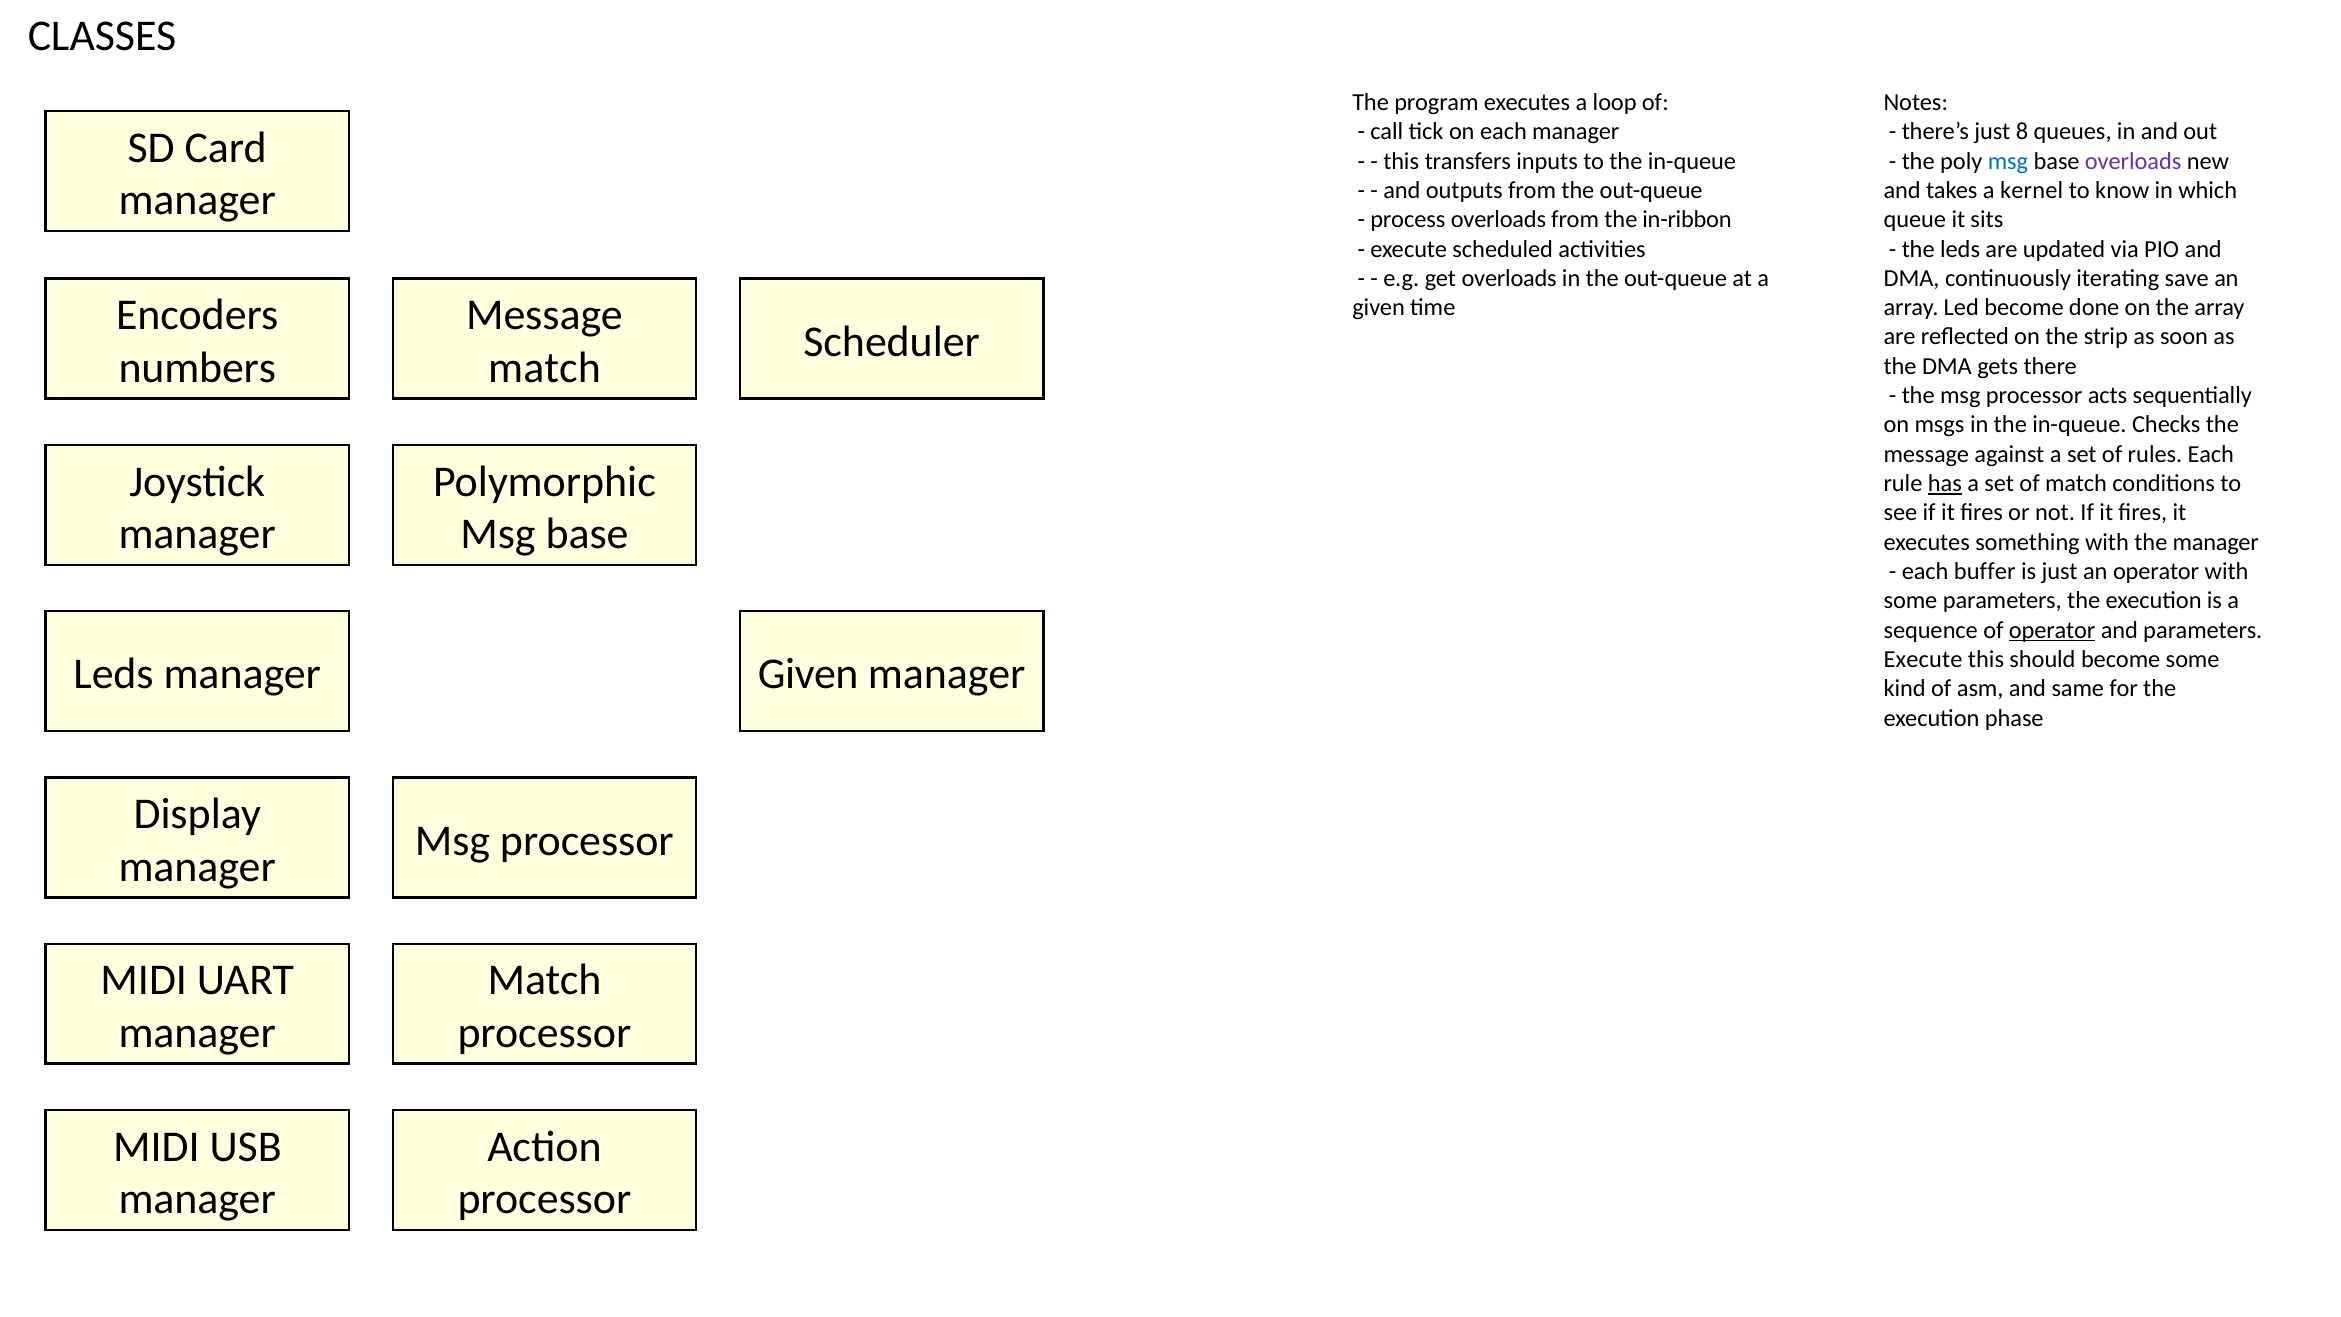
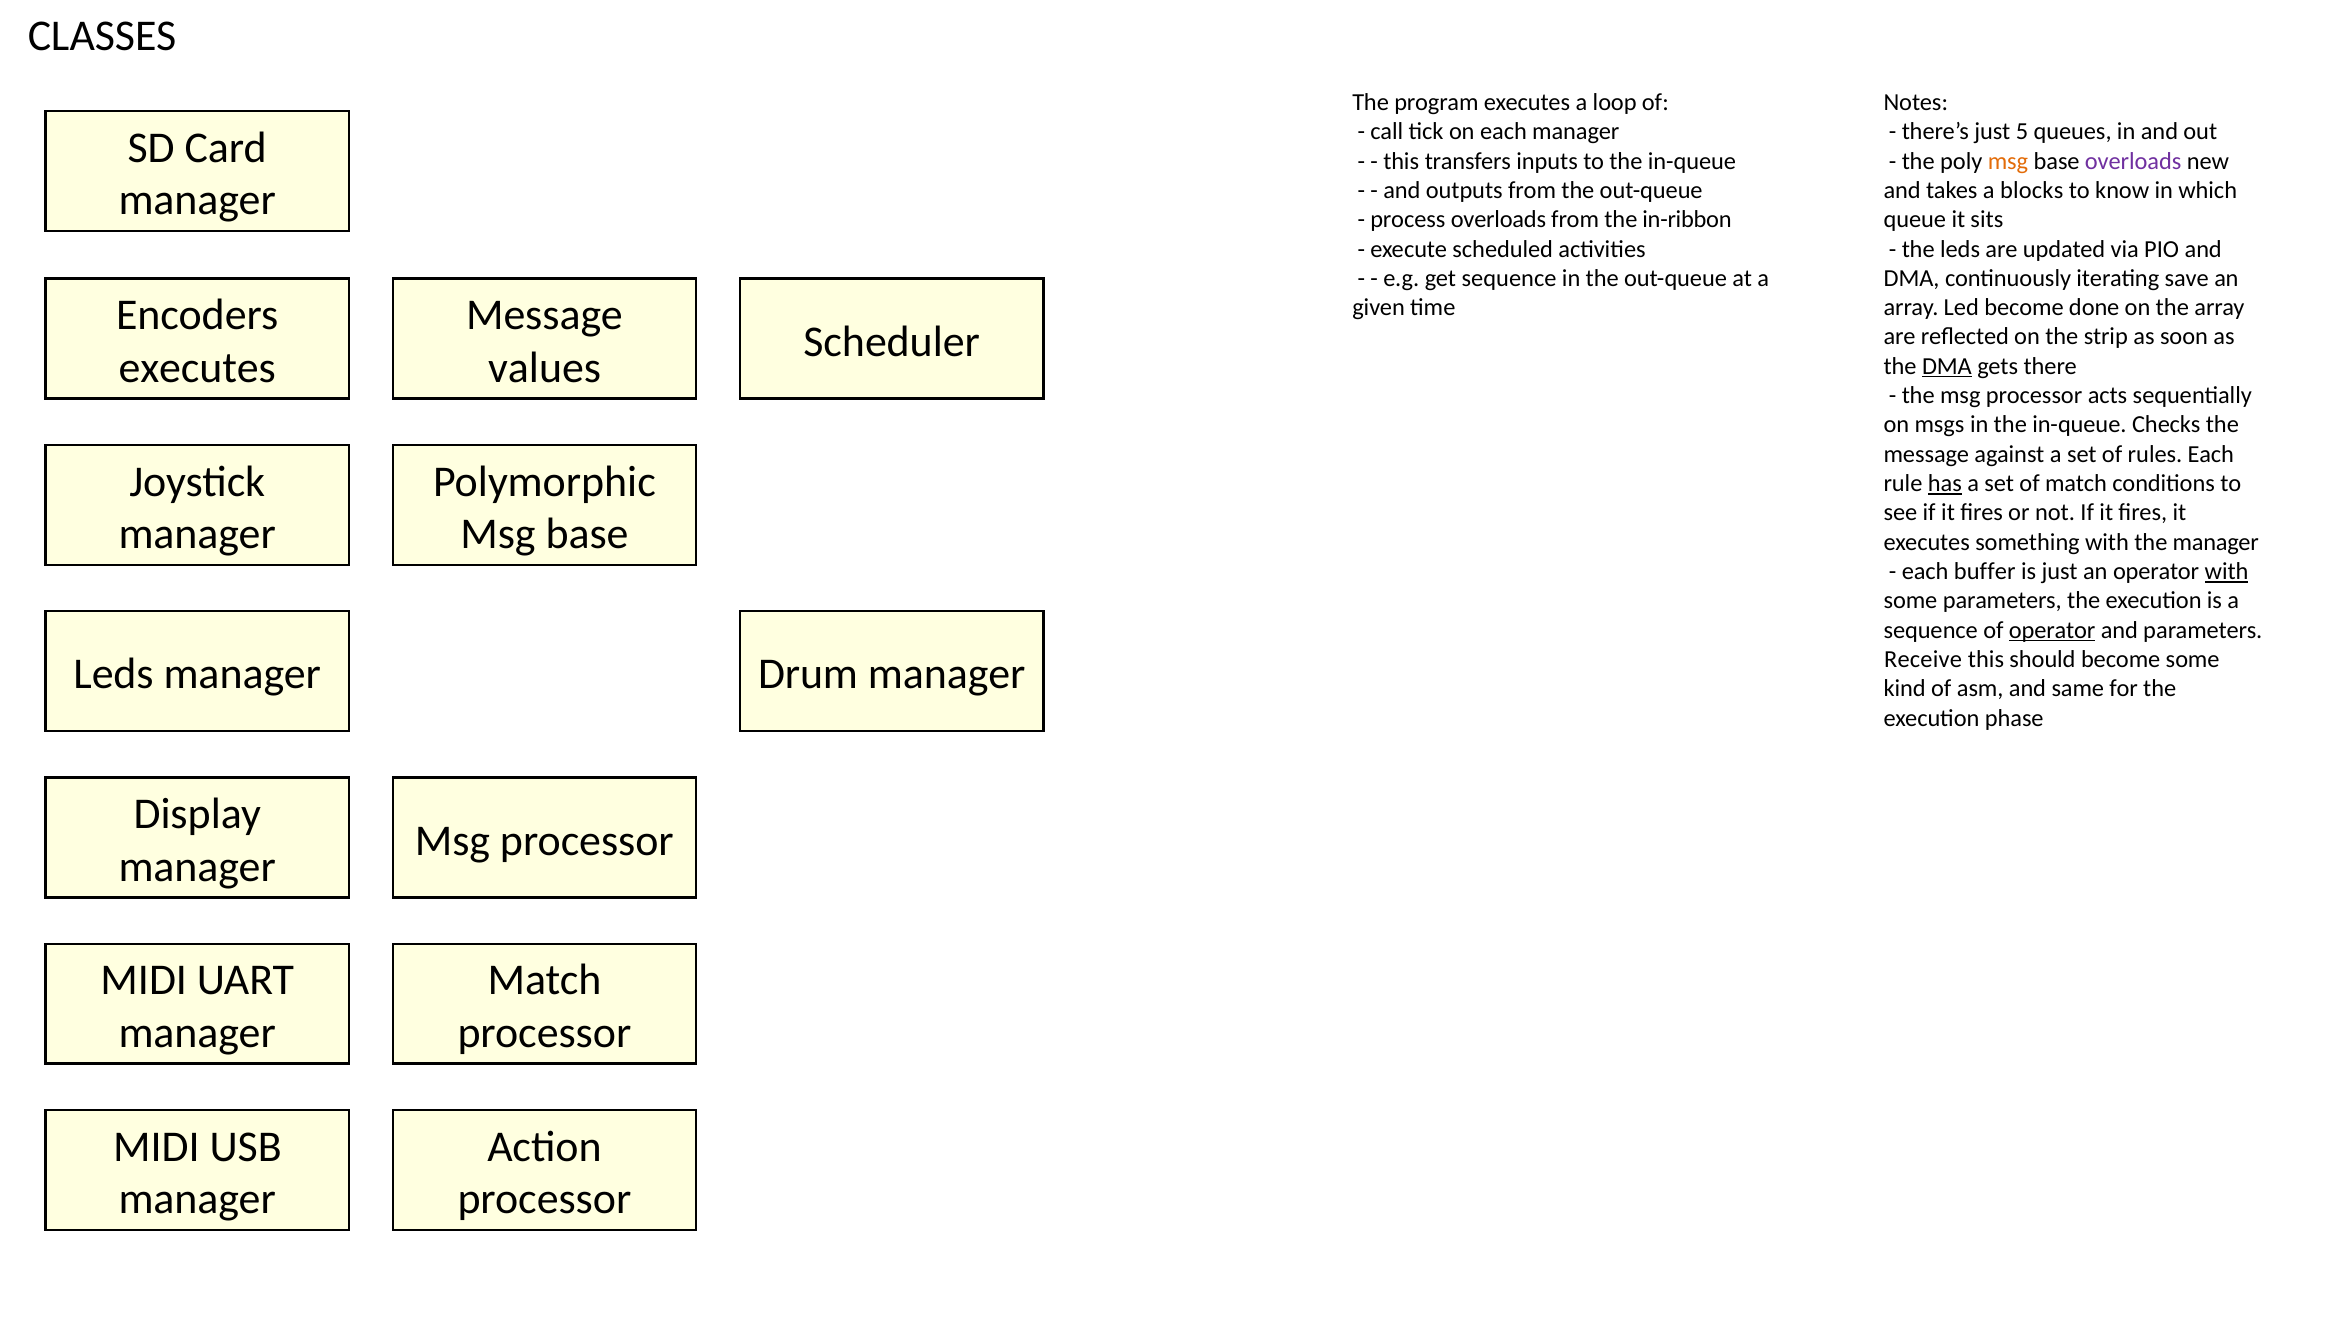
8: 8 -> 5 (2022, 132)
msg colour: blue -> orange (2008, 161)
kernel: kernel -> blocks (2032, 190)
get overloads: overloads -> sequence (1509, 278)
numbers: numbers -> executes (197, 368)
match: match -> values (545, 368)
DMA underline: none -> present (1947, 366)
with underline: none -> present (2227, 571)
Execute: Execute -> Receive (1923, 659)
Given: Given -> Drum (808, 674)
